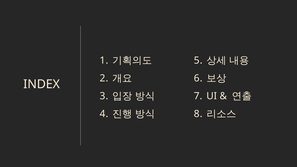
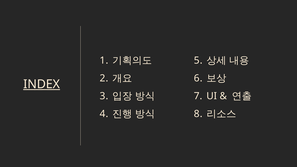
INDEX underline: none -> present (42, 84)
